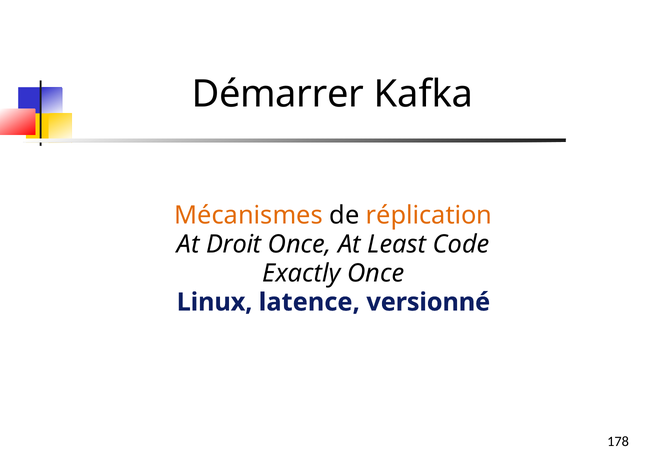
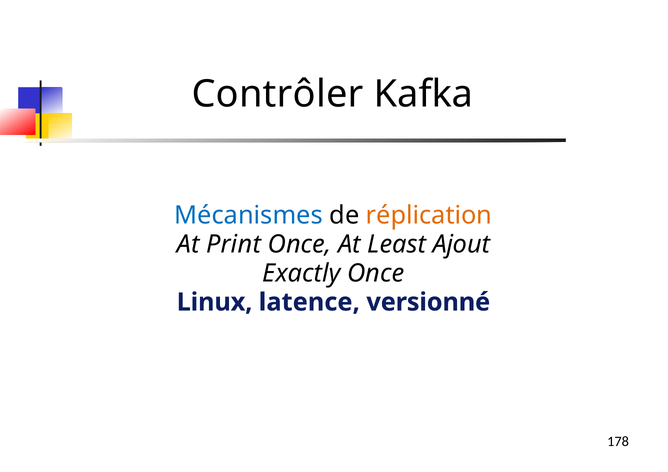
Démarrer: Démarrer -> Contrôler (278, 94)
Mécanismes colour: orange -> blue (249, 216)
Droit: Droit -> Print (234, 244)
Code: Code -> Ajout (461, 244)
